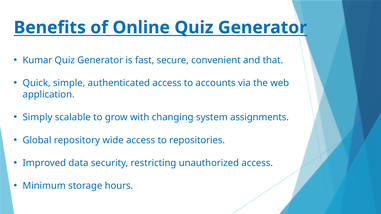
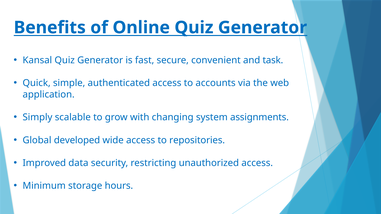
Kumar: Kumar -> Kansal (37, 60)
that: that -> task (273, 60)
repository: repository -> developed (77, 140)
